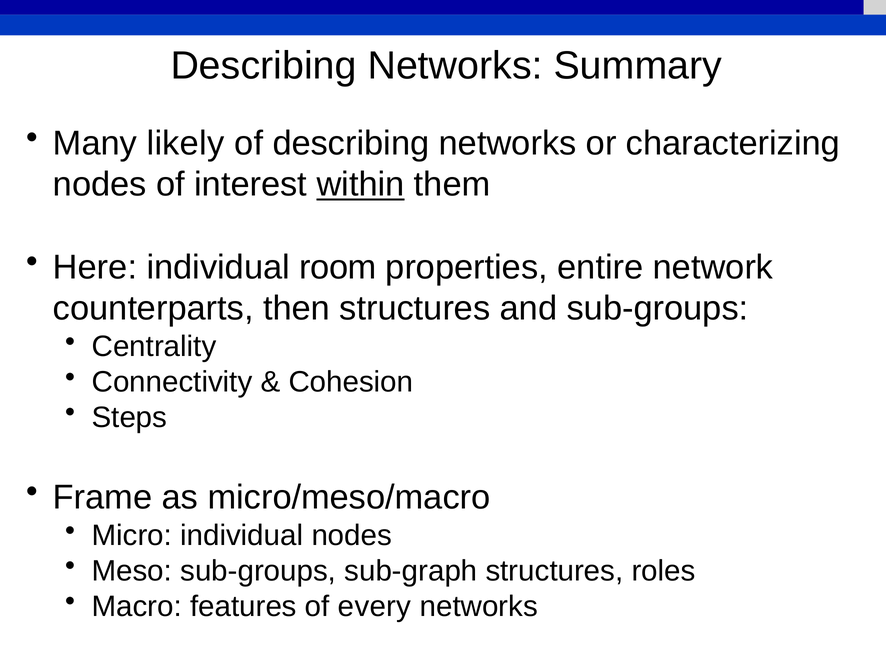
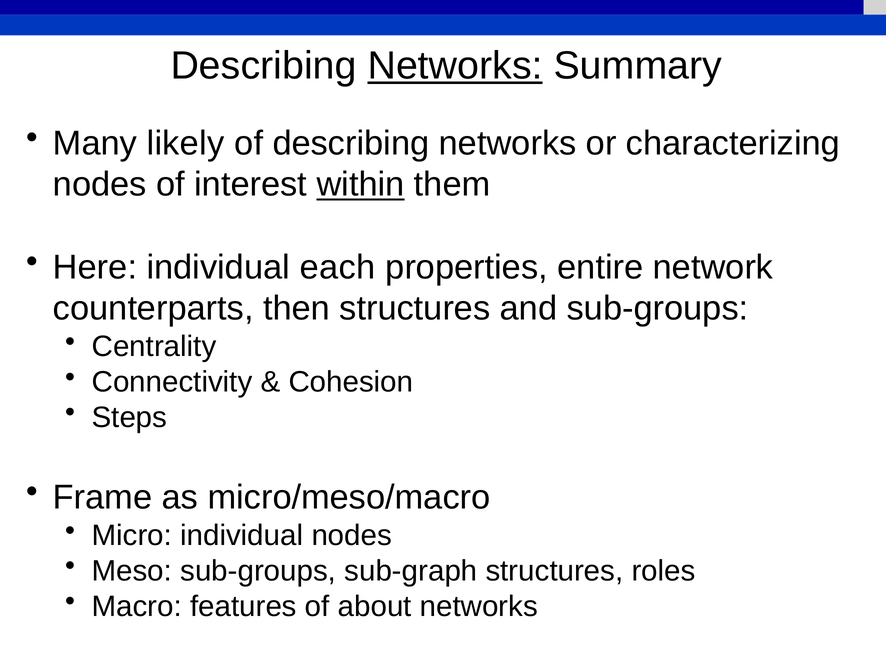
Networks underline: none -> present (455, 66)
room: room -> each (337, 267)
every: every -> about (375, 607)
